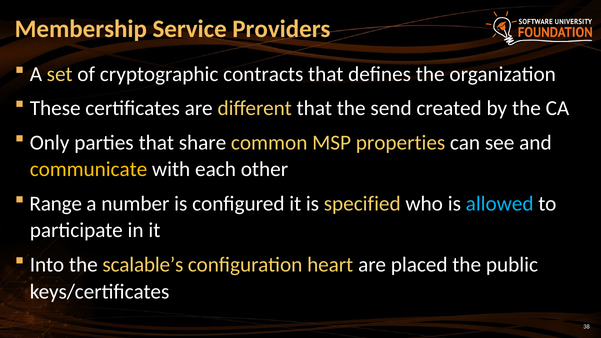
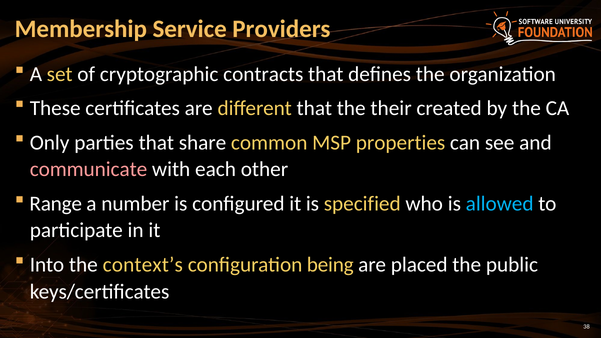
send: send -> their (391, 108)
communicate colour: yellow -> pink (89, 169)
scalable’s: scalable’s -> context’s (143, 265)
heart: heart -> being (330, 265)
